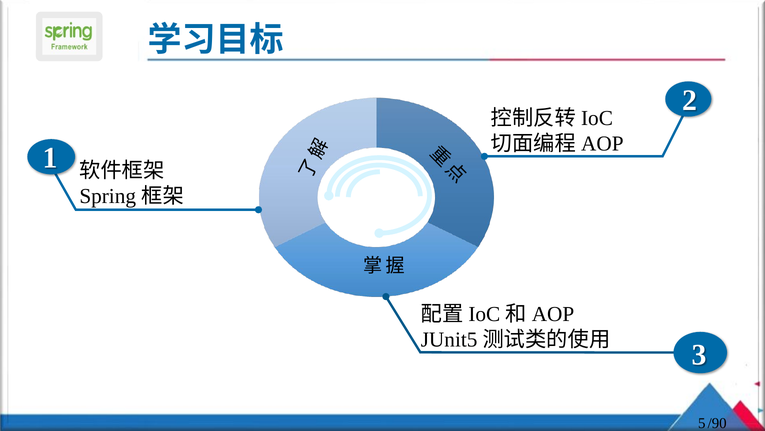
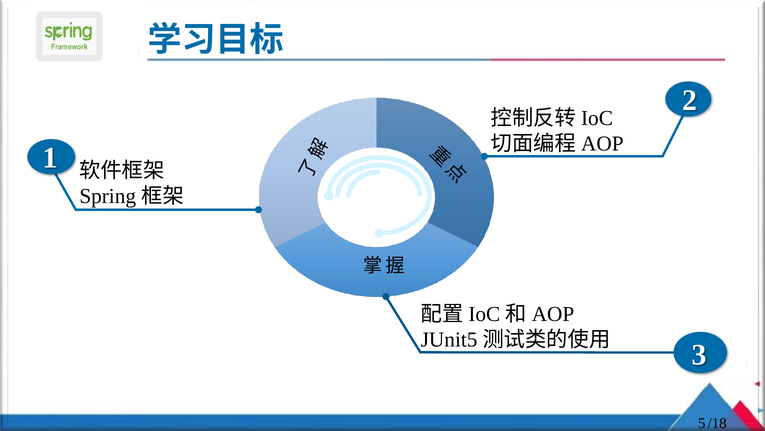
/90: /90 -> /18 (717, 423)
